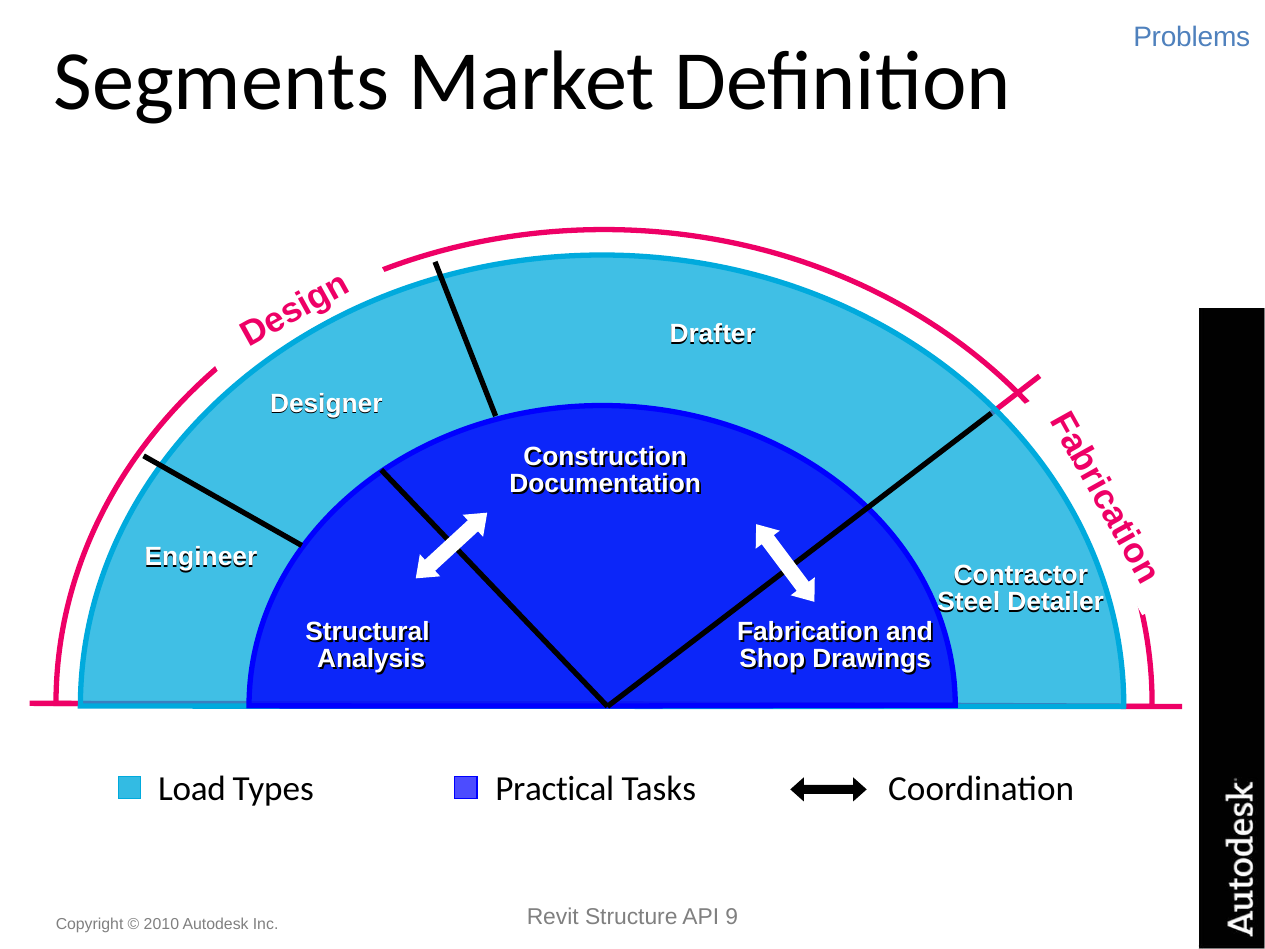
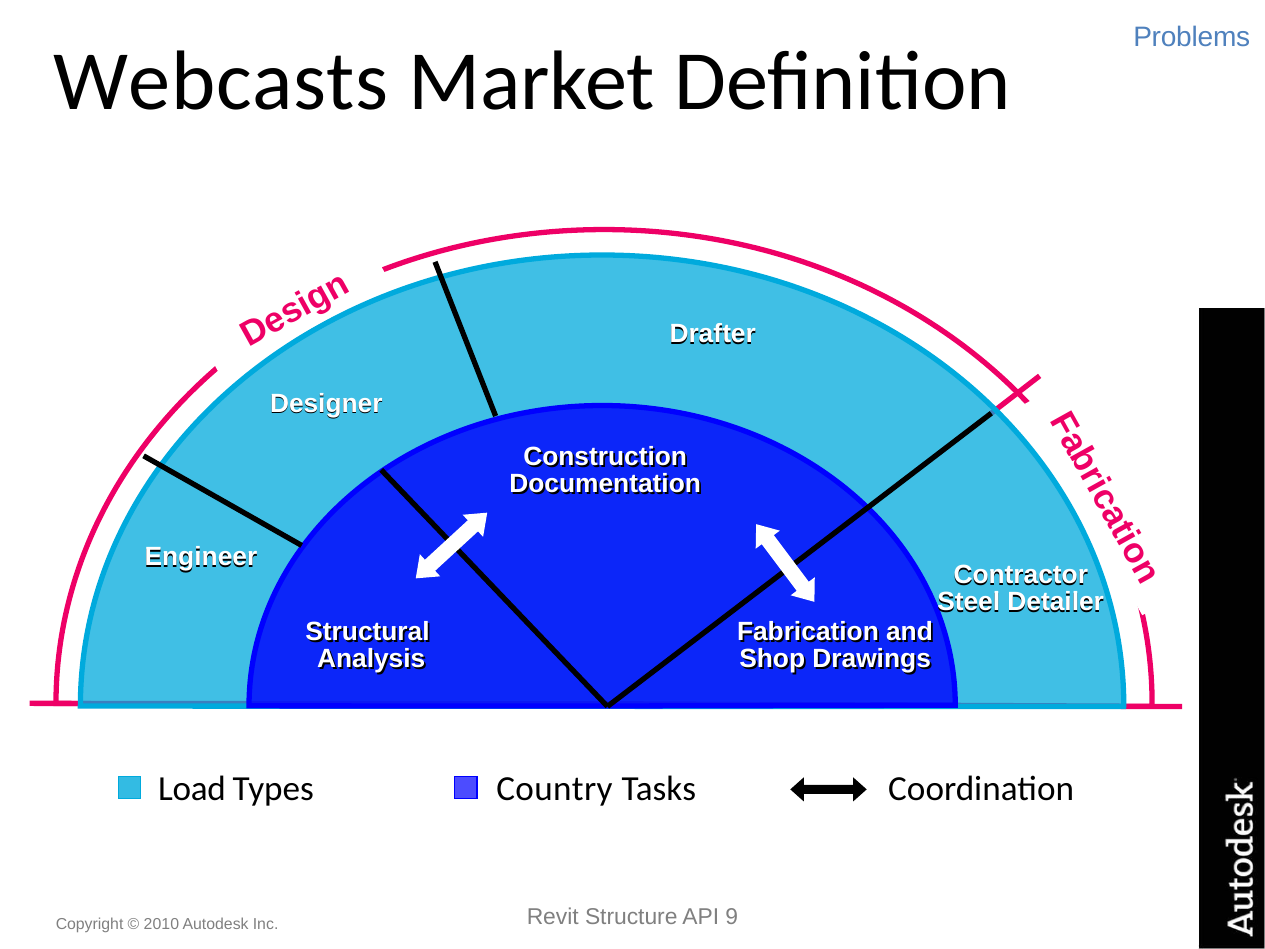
Segments: Segments -> Webcasts (221, 82)
Practical: Practical -> Country (554, 789)
